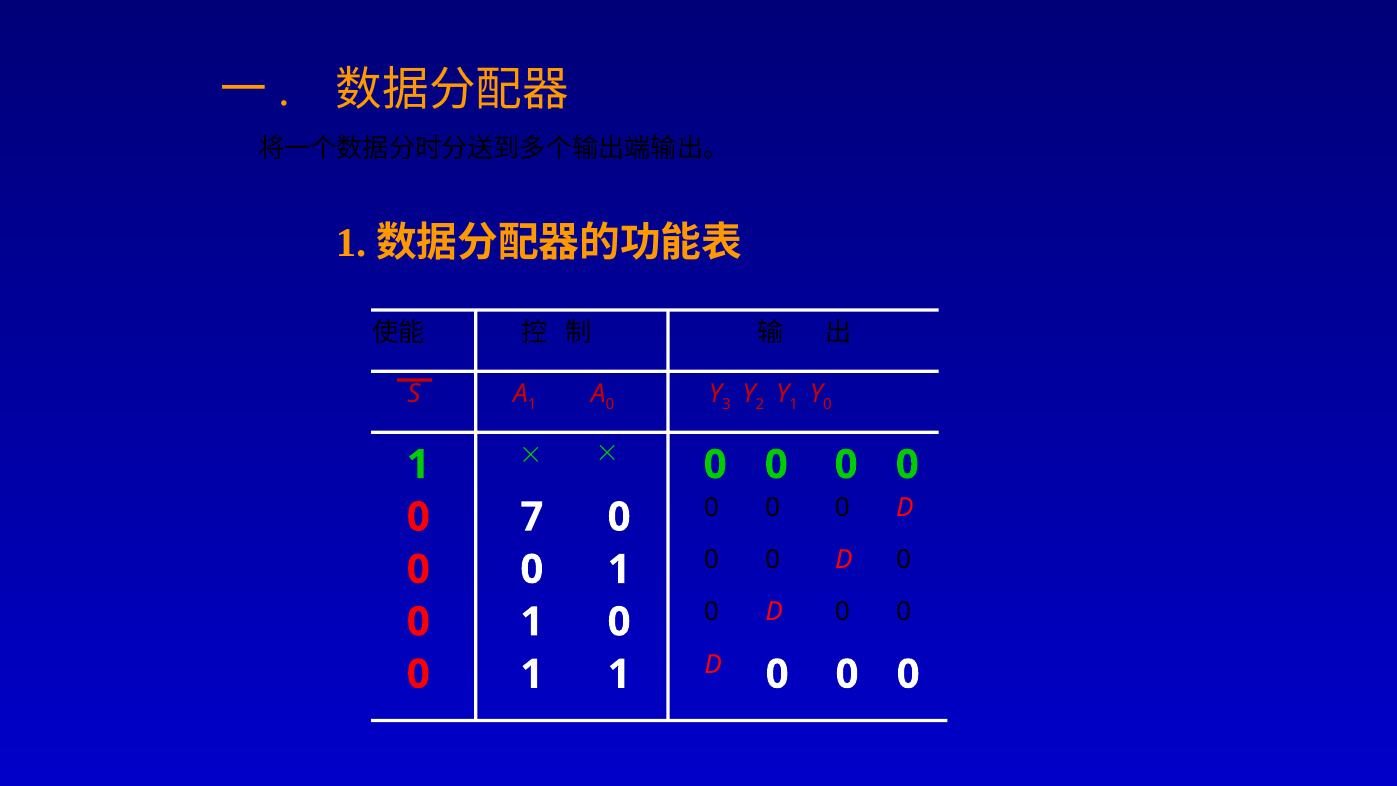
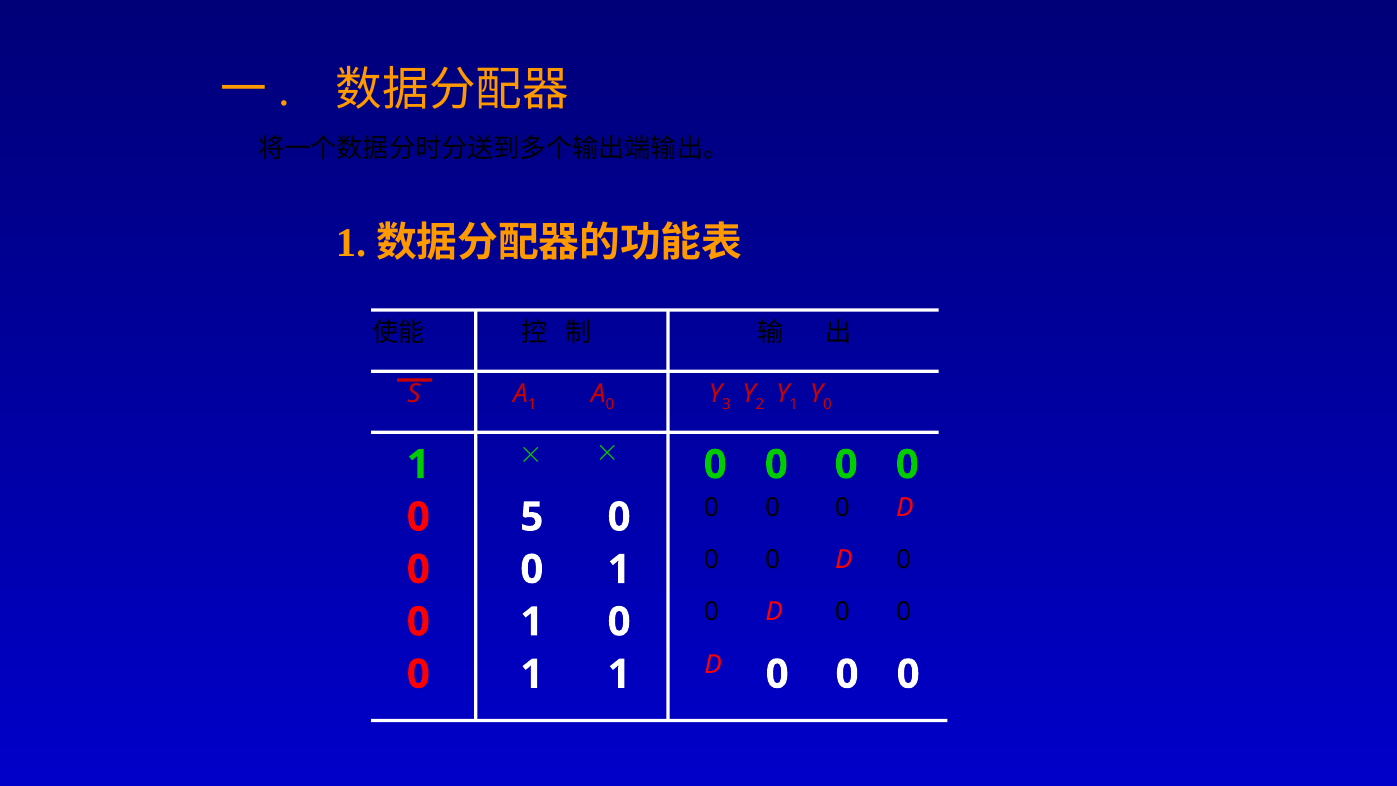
7: 7 -> 5 (532, 517)
